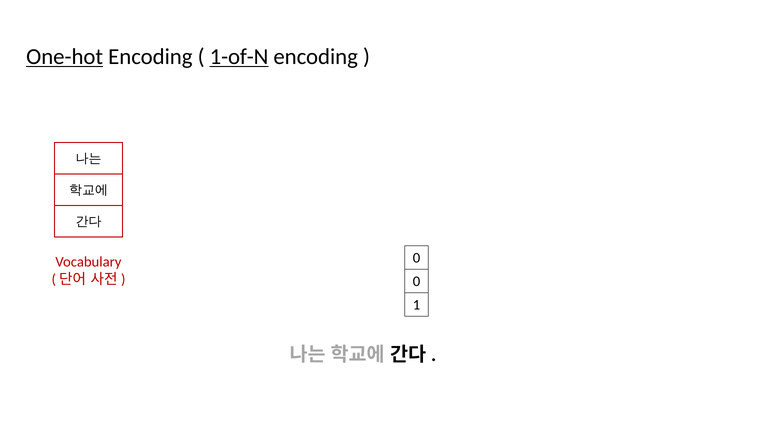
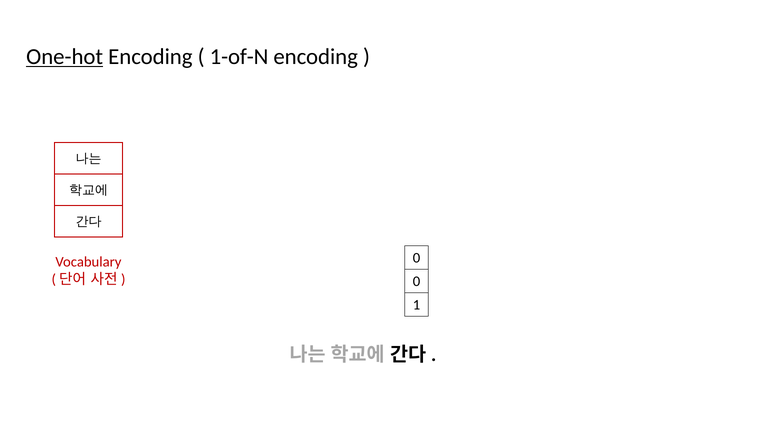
1-of-N underline: present -> none (239, 57)
